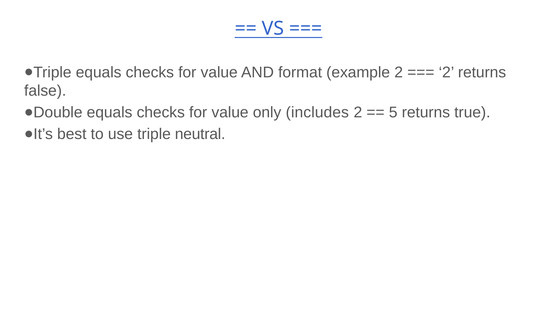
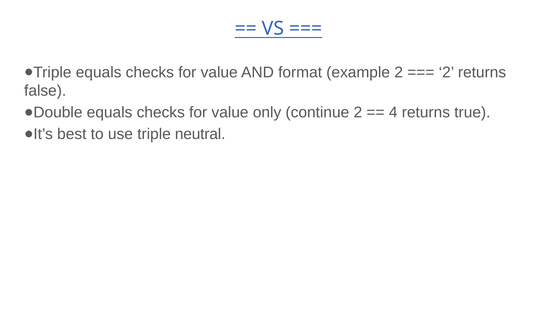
includes: includes -> continue (317, 113)
5: 5 -> 4 (393, 113)
